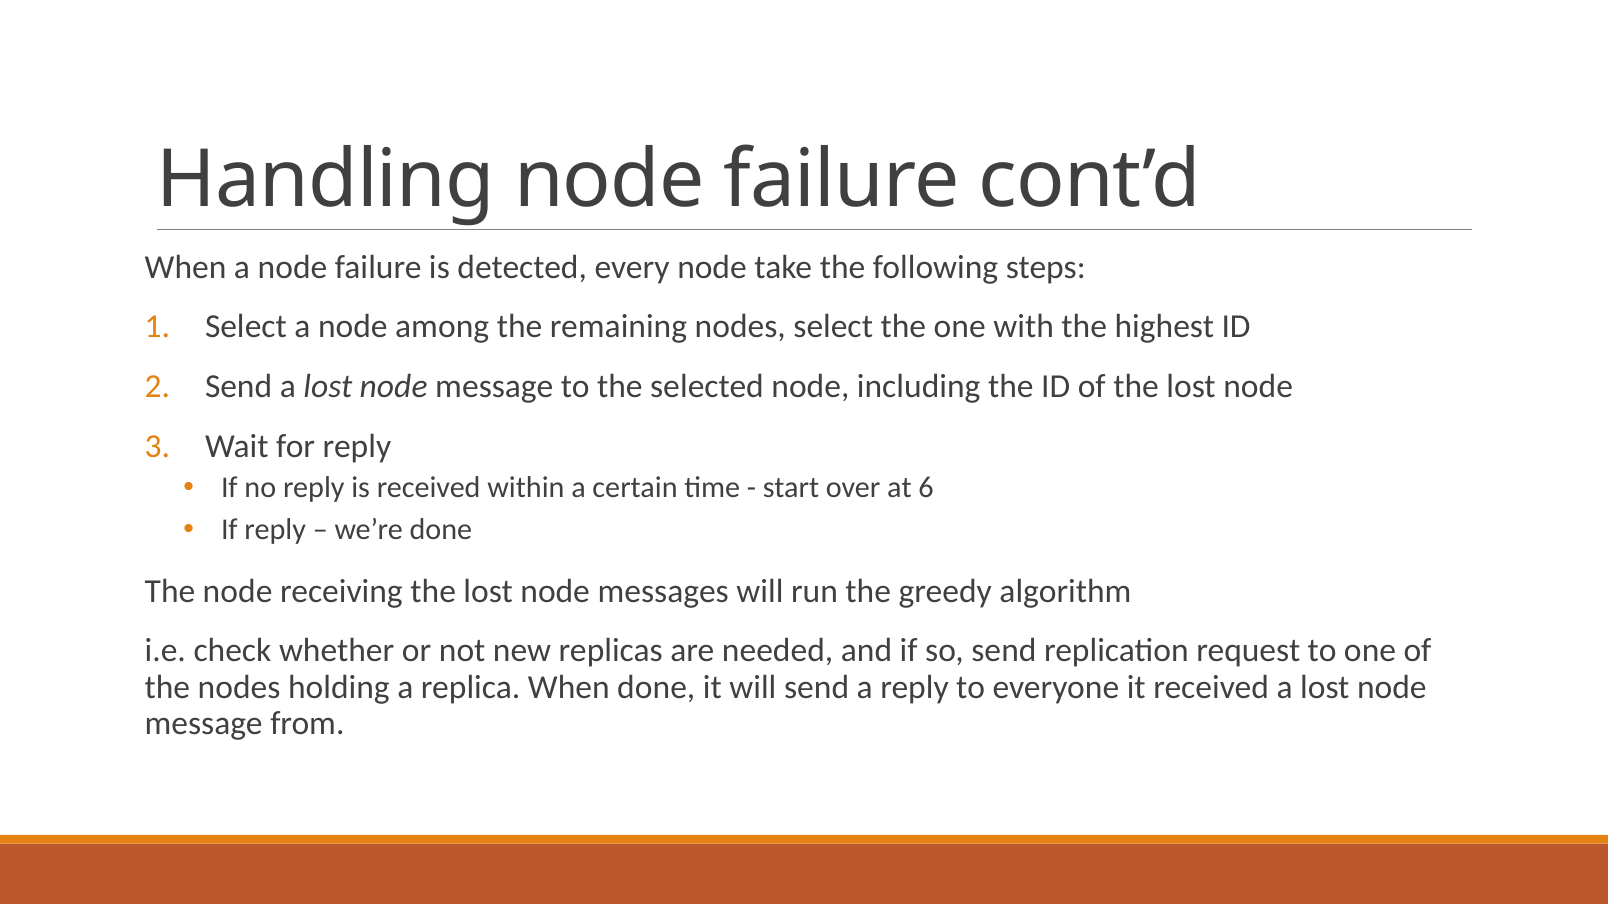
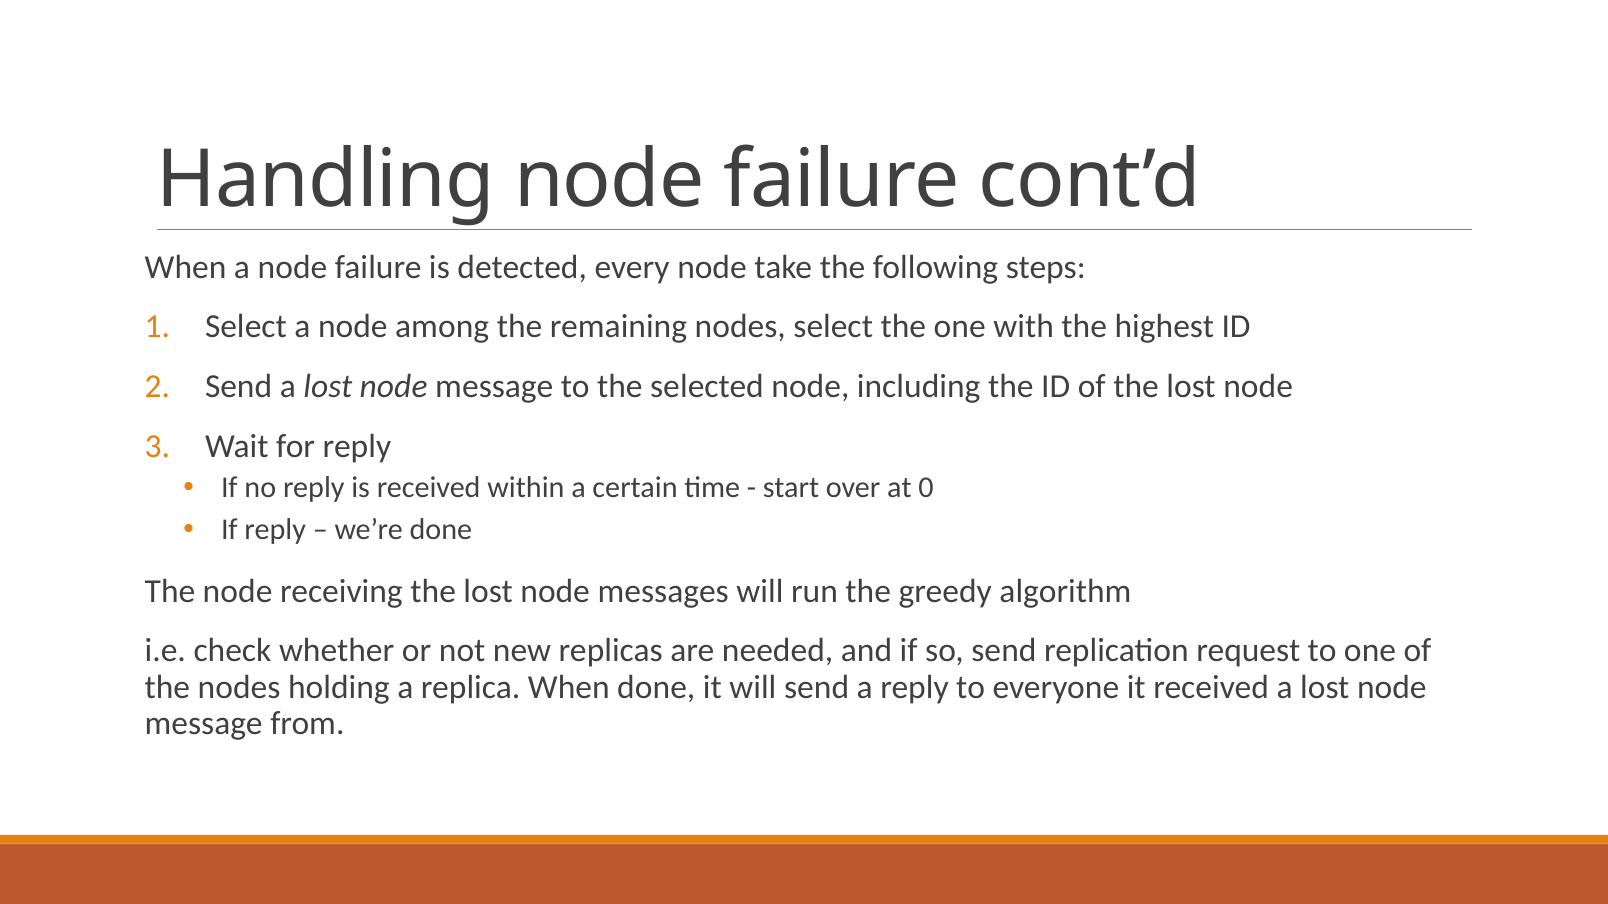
6: 6 -> 0 (926, 488)
